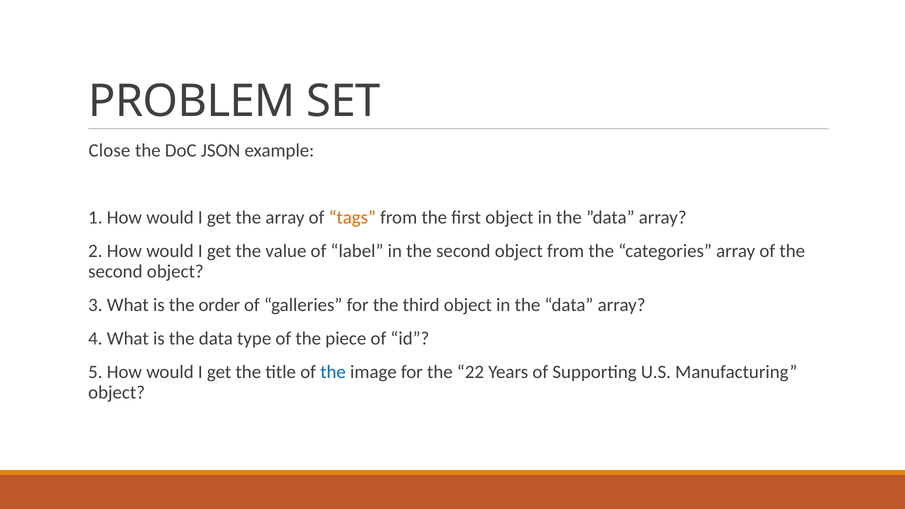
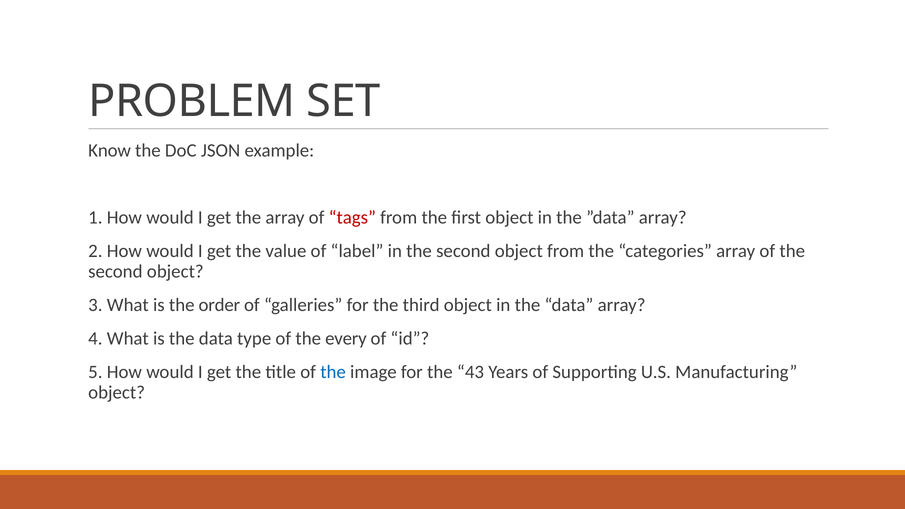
Close: Close -> Know (110, 150)
tags colour: orange -> red (352, 218)
piece: piece -> every (346, 339)
22: 22 -> 43 (470, 372)
